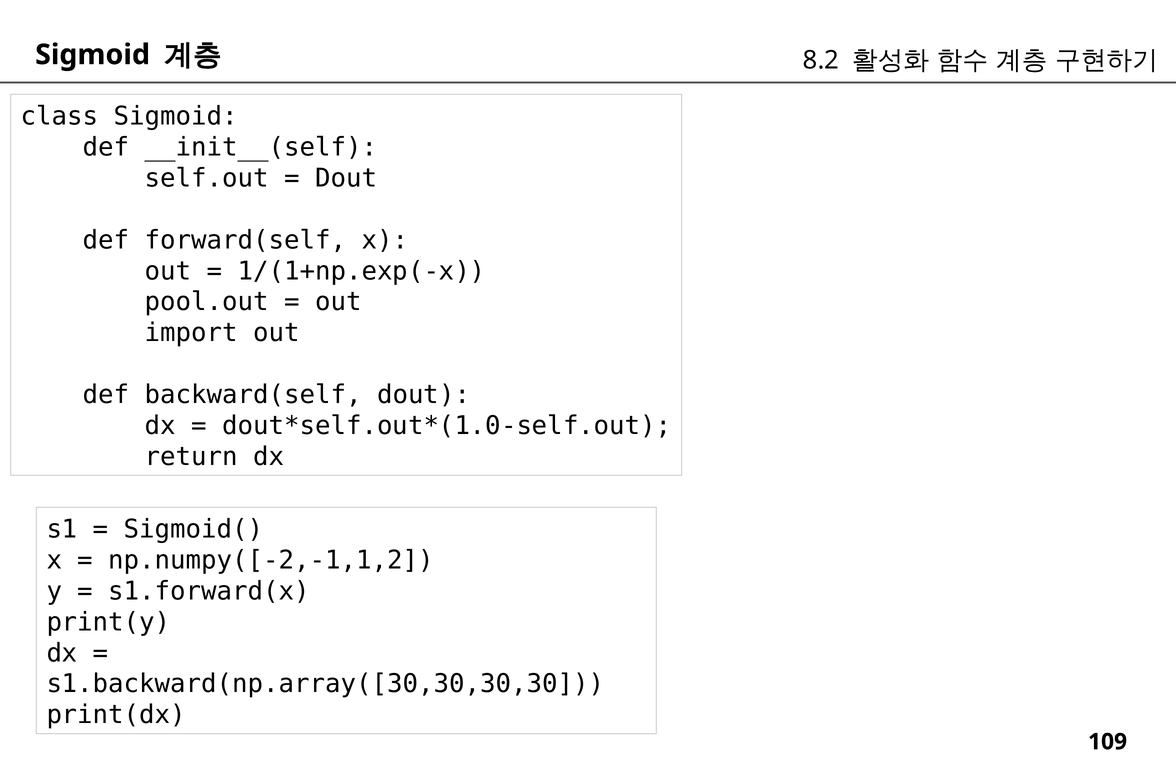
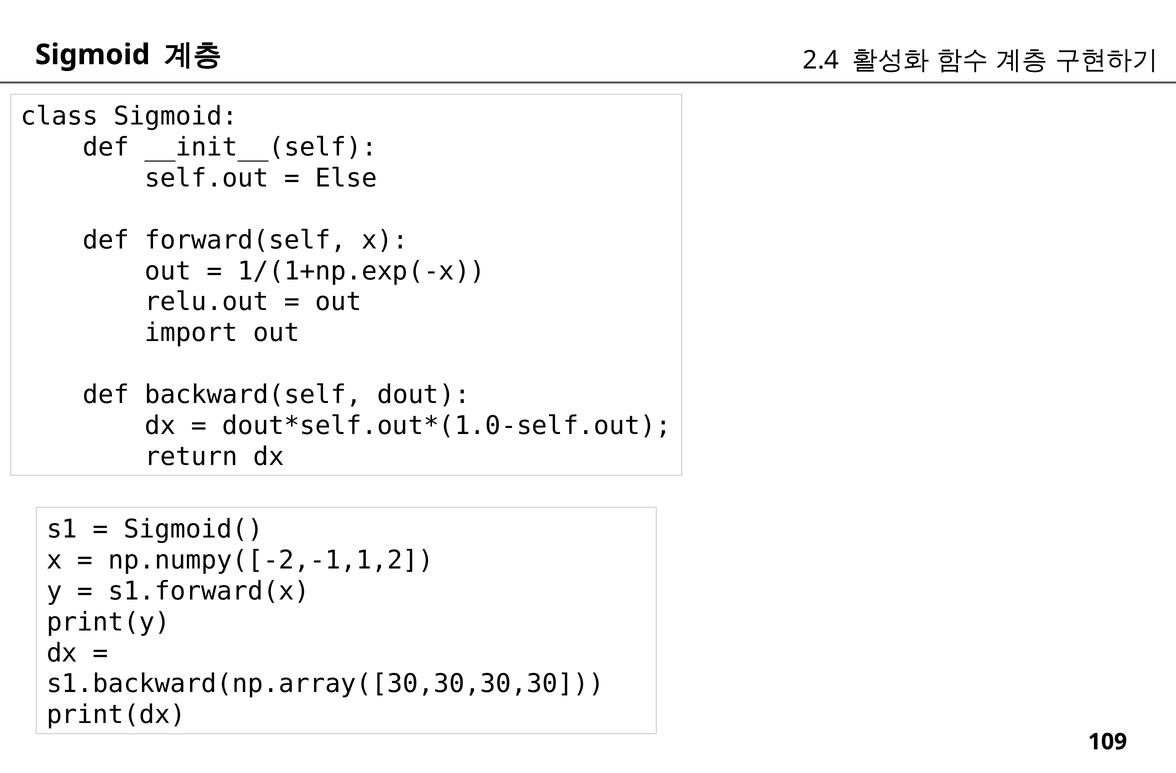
8.2: 8.2 -> 2.4 (821, 60)
Dout: Dout -> Else (346, 178)
pool.out: pool.out -> relu.out (207, 302)
